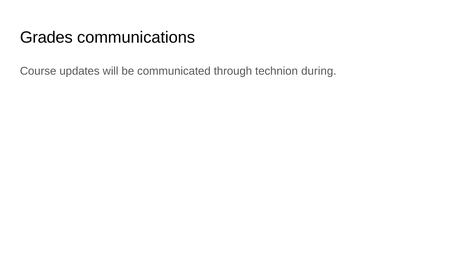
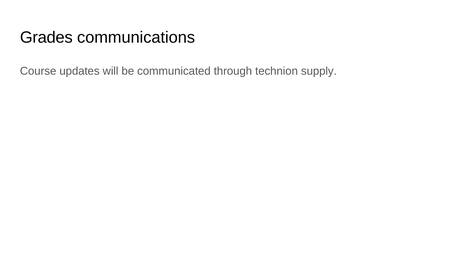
during: during -> supply (319, 71)
